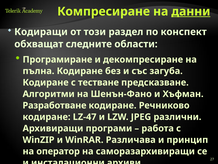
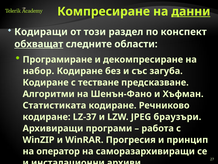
обхващат underline: none -> present (39, 44)
пълна: пълна -> набор (38, 71)
Разработване: Разработване -> Статистиката (54, 105)
LZ-47: LZ-47 -> LZ-37 (85, 117)
различни: различни -> браузъри (177, 117)
Различава: Различава -> Прогресия (131, 139)
